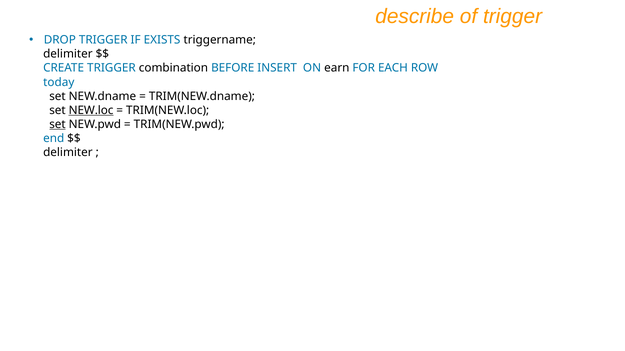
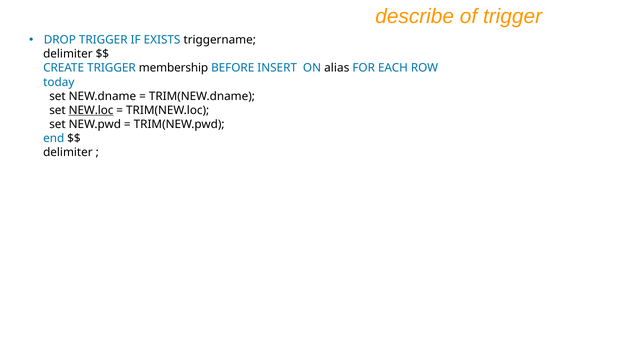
combination: combination -> membership (173, 68)
earn: earn -> alias (337, 68)
set underline: present -> none (57, 124)
